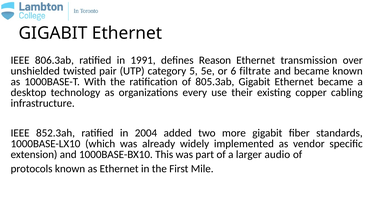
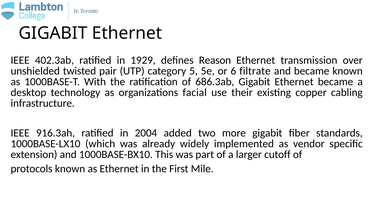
806.3ab: 806.3ab -> 402.3ab (54, 60)
1991: 1991 -> 1929 (143, 60)
805.3ab: 805.3ab -> 686.3ab (215, 82)
every: every -> facial (195, 92)
852.3ah: 852.3ah -> 916.3ah (56, 133)
audio: audio -> cutoff (277, 154)
